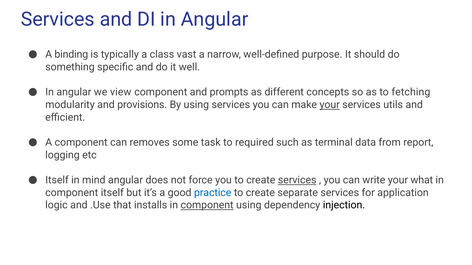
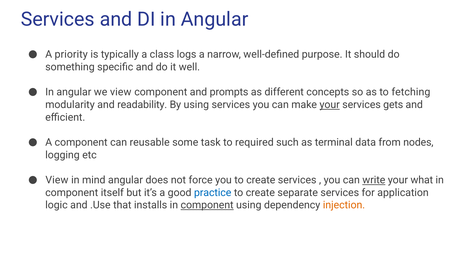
binding: binding -> priority (71, 55)
vast: vast -> logs (187, 55)
provisions: provisions -> readability (142, 105)
utils: utils -> gets (393, 105)
removes: removes -> reusable (150, 143)
report: report -> nodes (418, 143)
Itself: Itself -> View (57, 180)
services underline: present -> none (297, 180)
write underline: none -> present (374, 180)
injection colour: black -> orange (344, 206)
